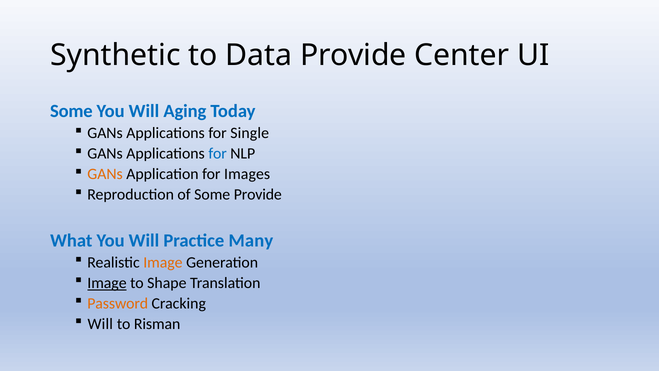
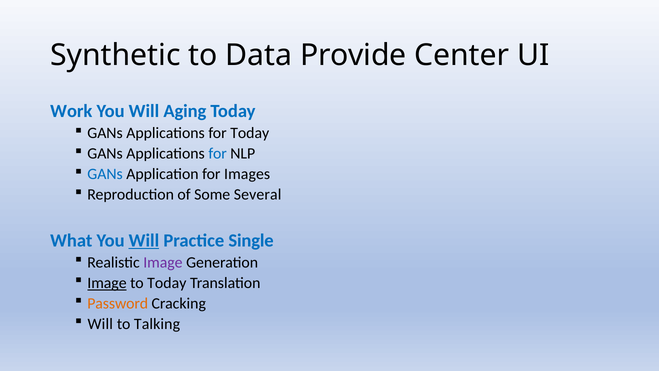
Some: Some -> Work (71, 111)
for Single: Single -> Today (250, 133)
GANs colour: orange -> blue (105, 174)
Some Provide: Provide -> Several (258, 194)
Will underline: none -> present (144, 240)
Many: Many -> Single (251, 240)
Image colour: orange -> purple (163, 262)
to Shape: Shape -> Today (167, 283)
Risman: Risman -> Talking (157, 324)
